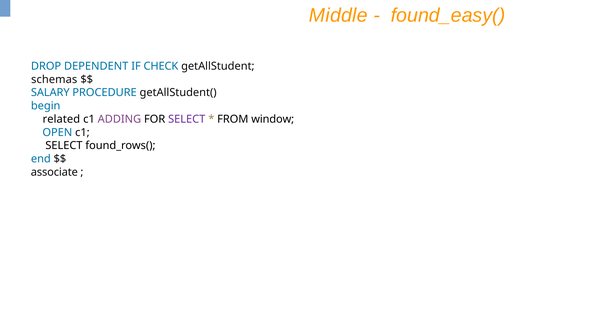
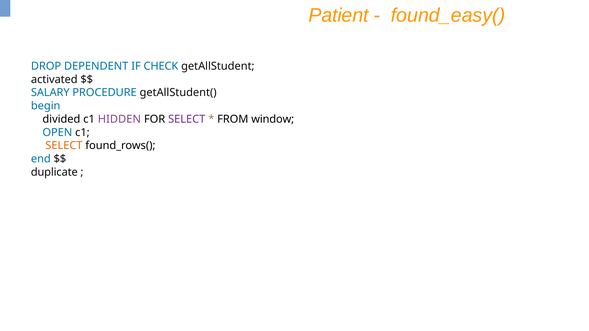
Middle: Middle -> Patient (339, 15)
schemas: schemas -> activated (54, 80)
related: related -> divided (61, 119)
ADDING: ADDING -> HIDDEN (119, 119)
SELECT colour: black -> orange (64, 146)
associate: associate -> duplicate (54, 172)
